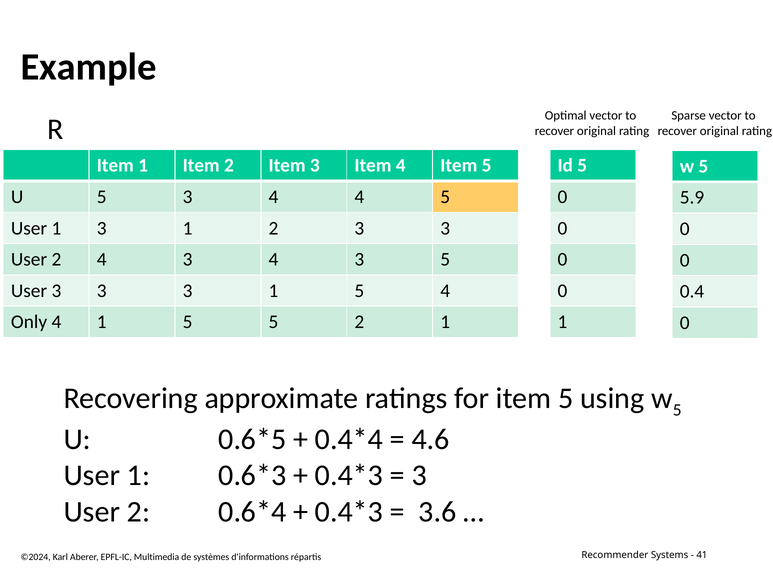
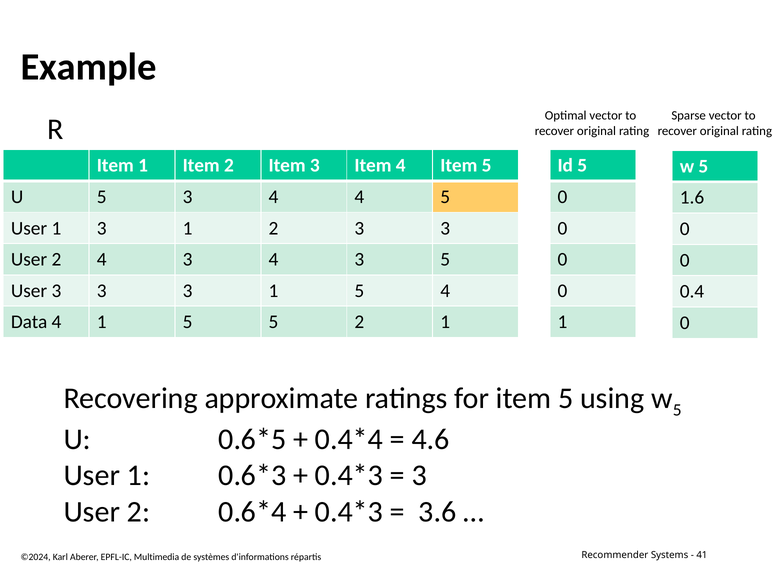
5.9: 5.9 -> 1.6 (692, 198)
Only: Only -> Data (29, 322)
